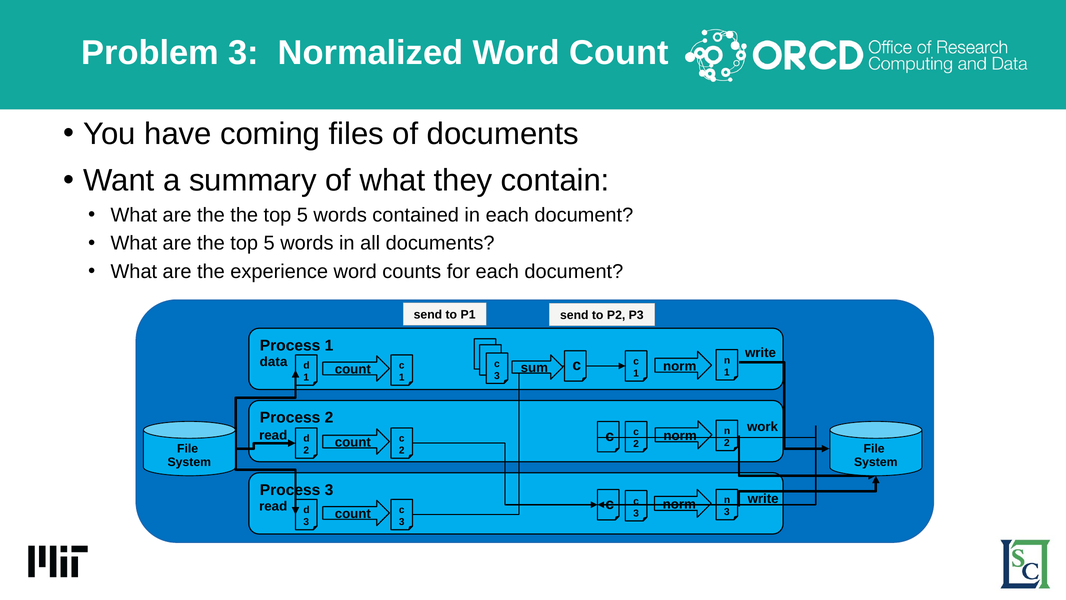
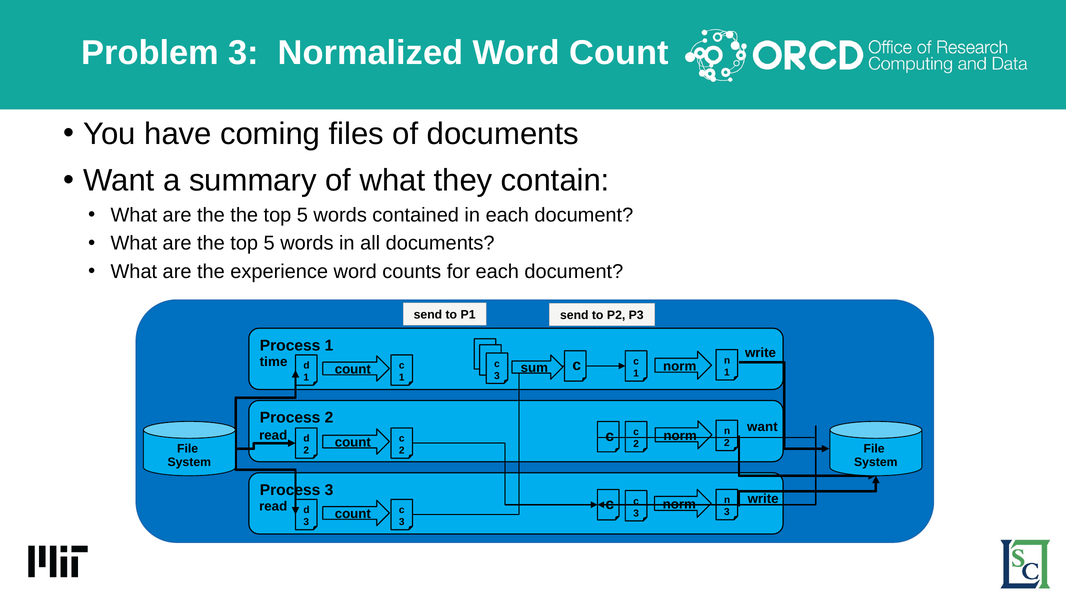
data: data -> time (274, 362)
work: work -> want (762, 426)
